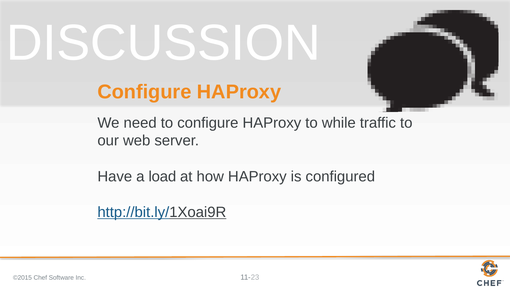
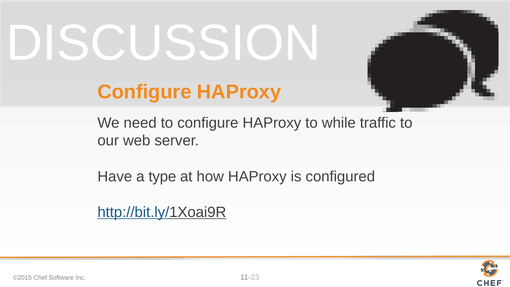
load: load -> type (162, 176)
